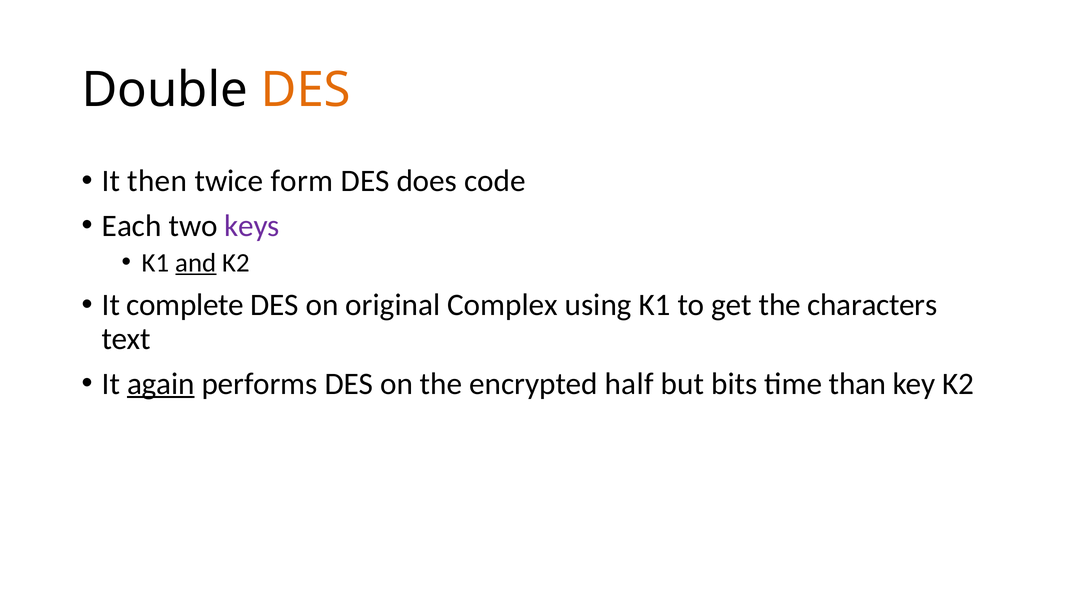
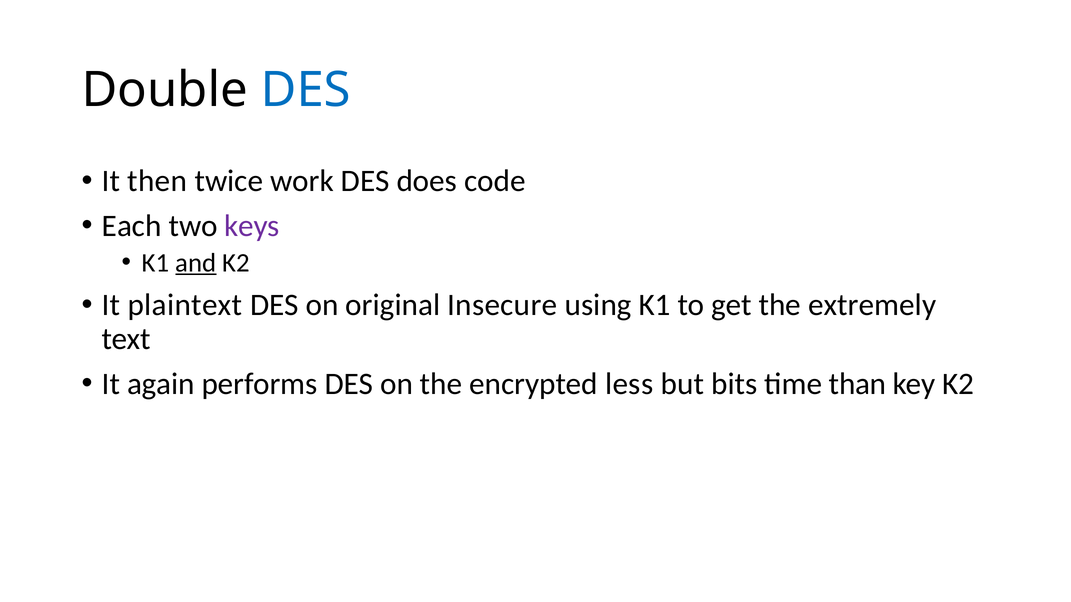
DES colour: orange -> blue (306, 90)
form: form -> work (302, 181)
complete: complete -> plaintext (185, 305)
Complex: Complex -> Insecure (502, 305)
characters: characters -> extremely (872, 305)
again underline: present -> none (161, 384)
half: half -> less (629, 384)
